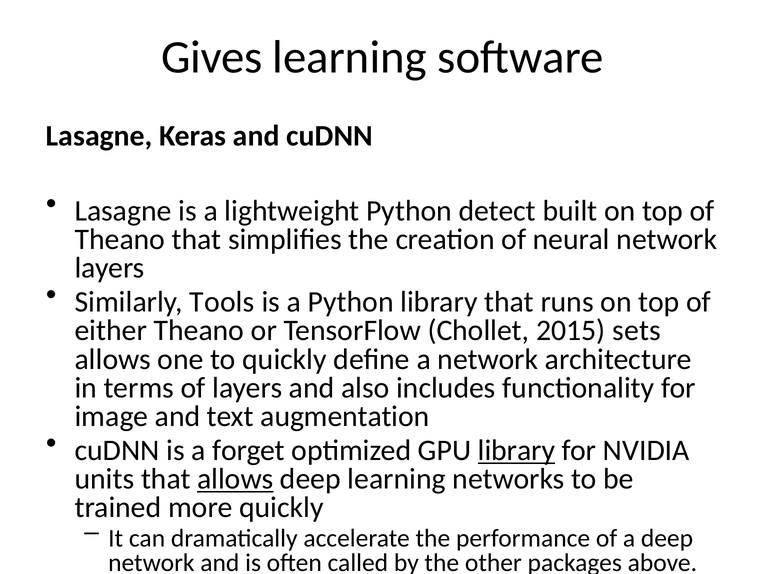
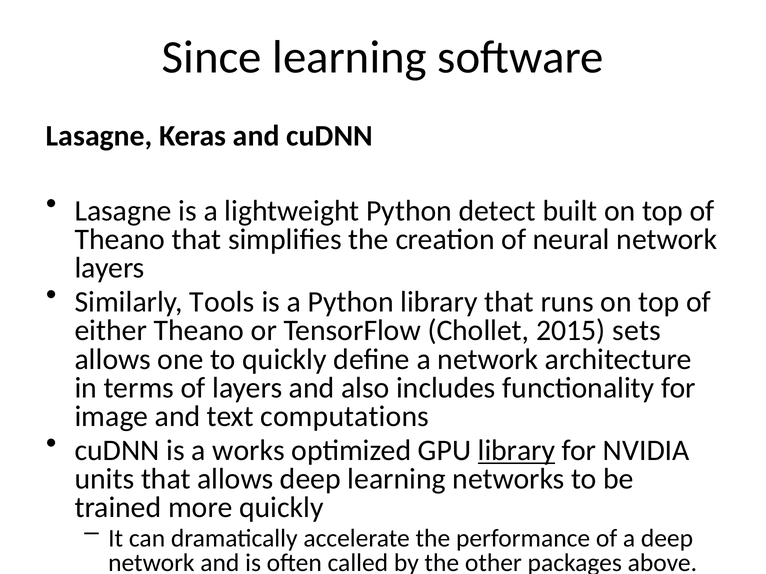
Gives: Gives -> Since (212, 57)
augmentation: augmentation -> computations (345, 417)
forget: forget -> works (249, 451)
allows underline: present -> none (235, 479)
